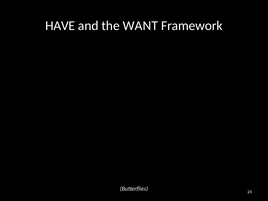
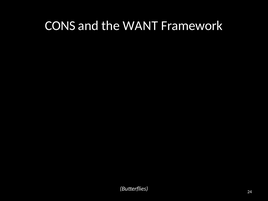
HAVE: HAVE -> CONS (60, 26)
